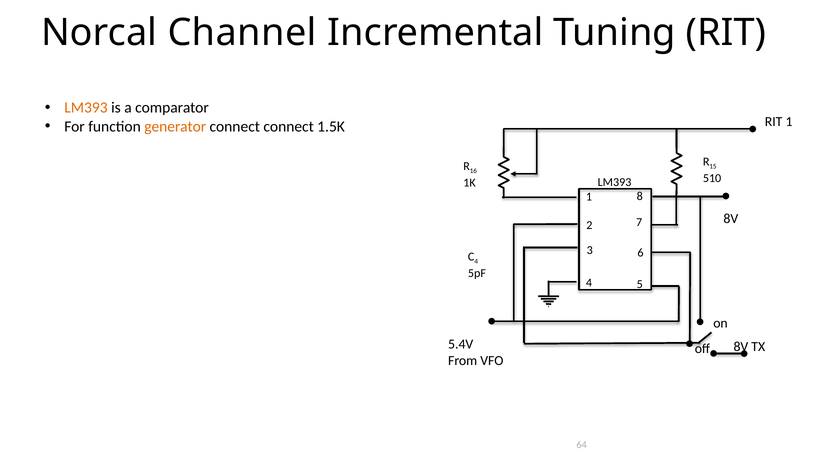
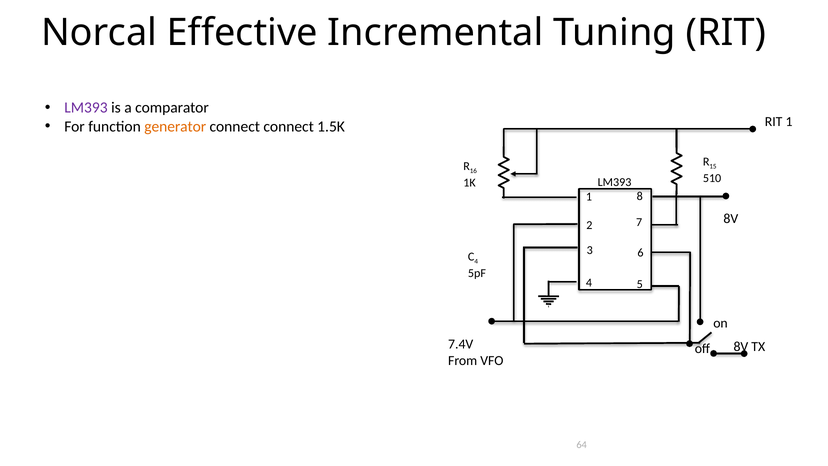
Channel: Channel -> Effective (242, 33)
LM393 colour: orange -> purple (86, 108)
5.4V: 5.4V -> 7.4V (461, 344)
